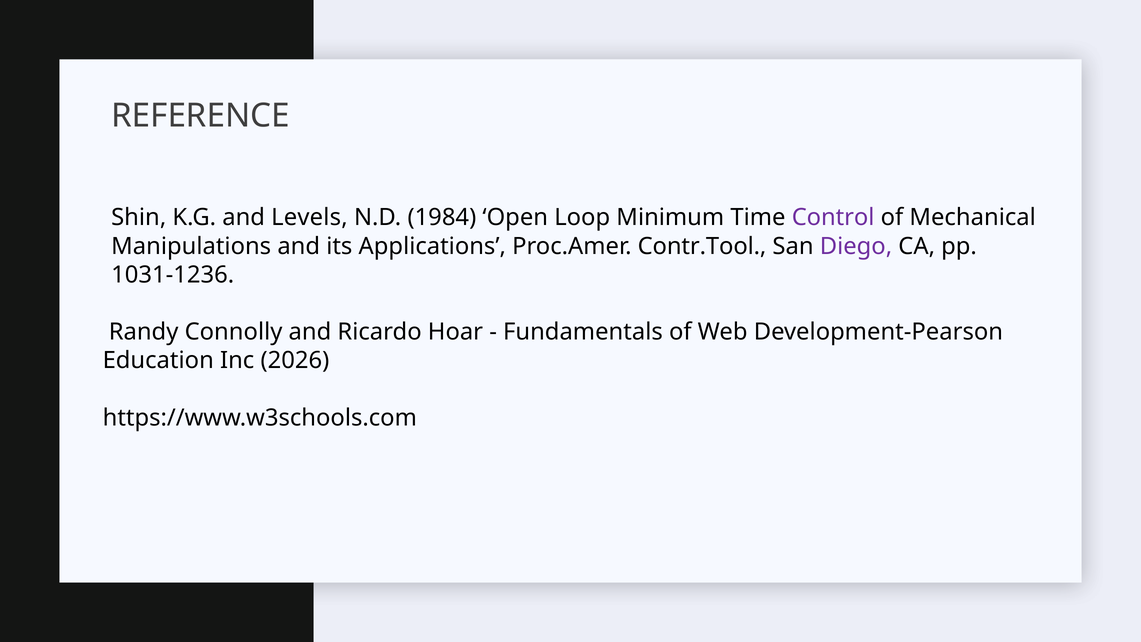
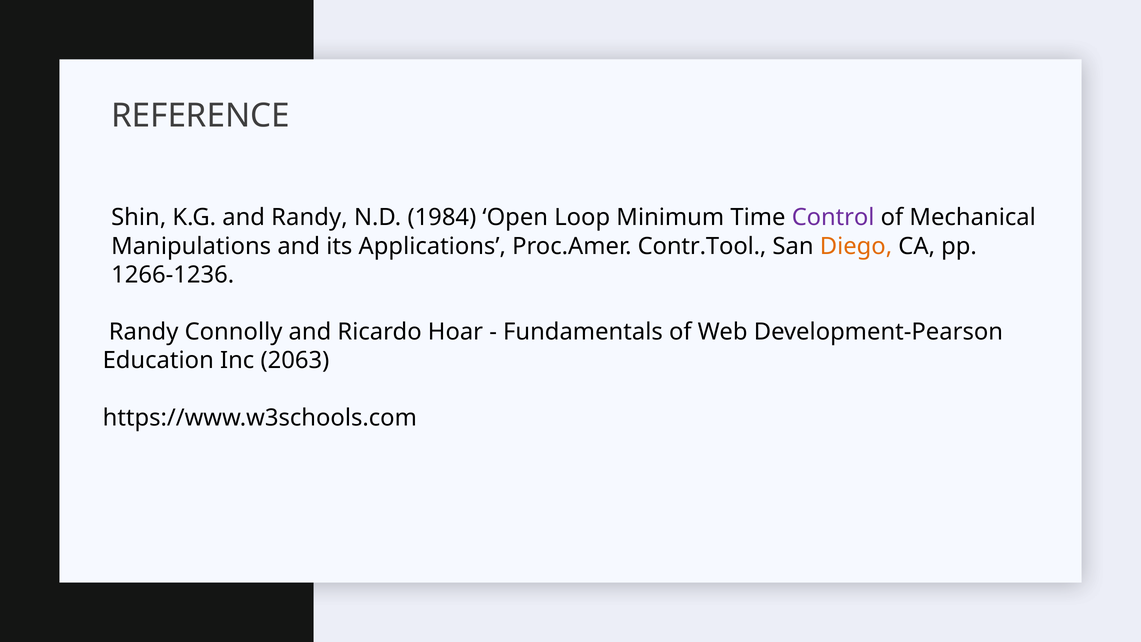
and Levels: Levels -> Randy (309, 218)
Diego colour: purple -> orange (856, 246)
1031-1236: 1031-1236 -> 1266-1236 (173, 275)
2026: 2026 -> 2063 (295, 360)
